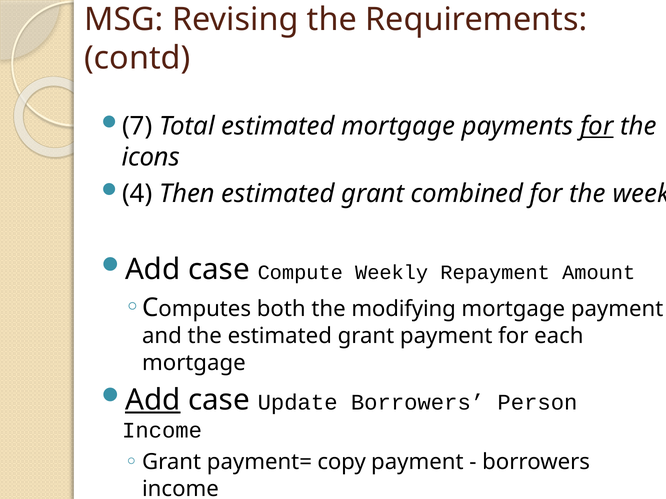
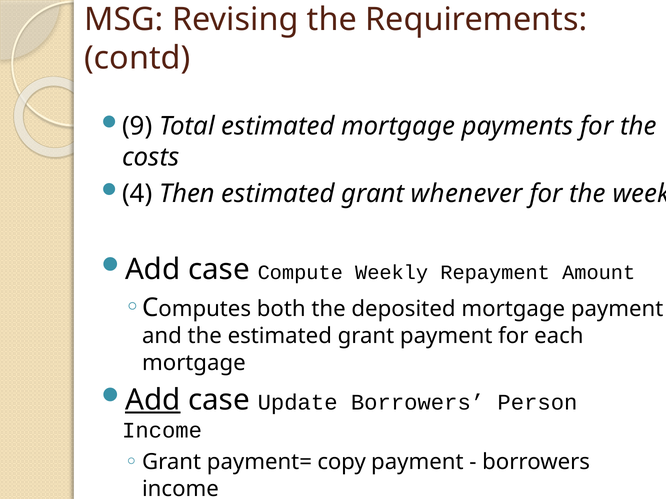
7: 7 -> 9 (137, 126)
for underline: present -> none (597, 126)
icons: icons -> costs (151, 157)
combined: combined -> whenever (467, 194)
modifying: modifying -> deposited (404, 309)
